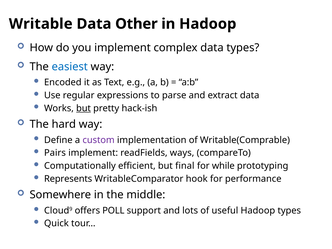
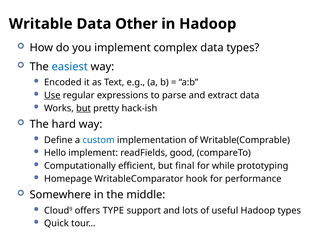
Use underline: none -> present (52, 95)
custom colour: purple -> blue (99, 140)
Pairs: Pairs -> Hello (55, 153)
ways: ways -> good (182, 153)
Represents: Represents -> Homepage (68, 179)
POLL: POLL -> TYPE (113, 211)
